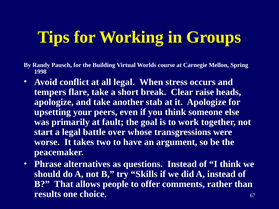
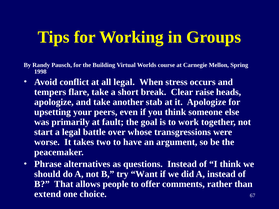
Skills: Skills -> Want (144, 174)
results: results -> extend (48, 194)
